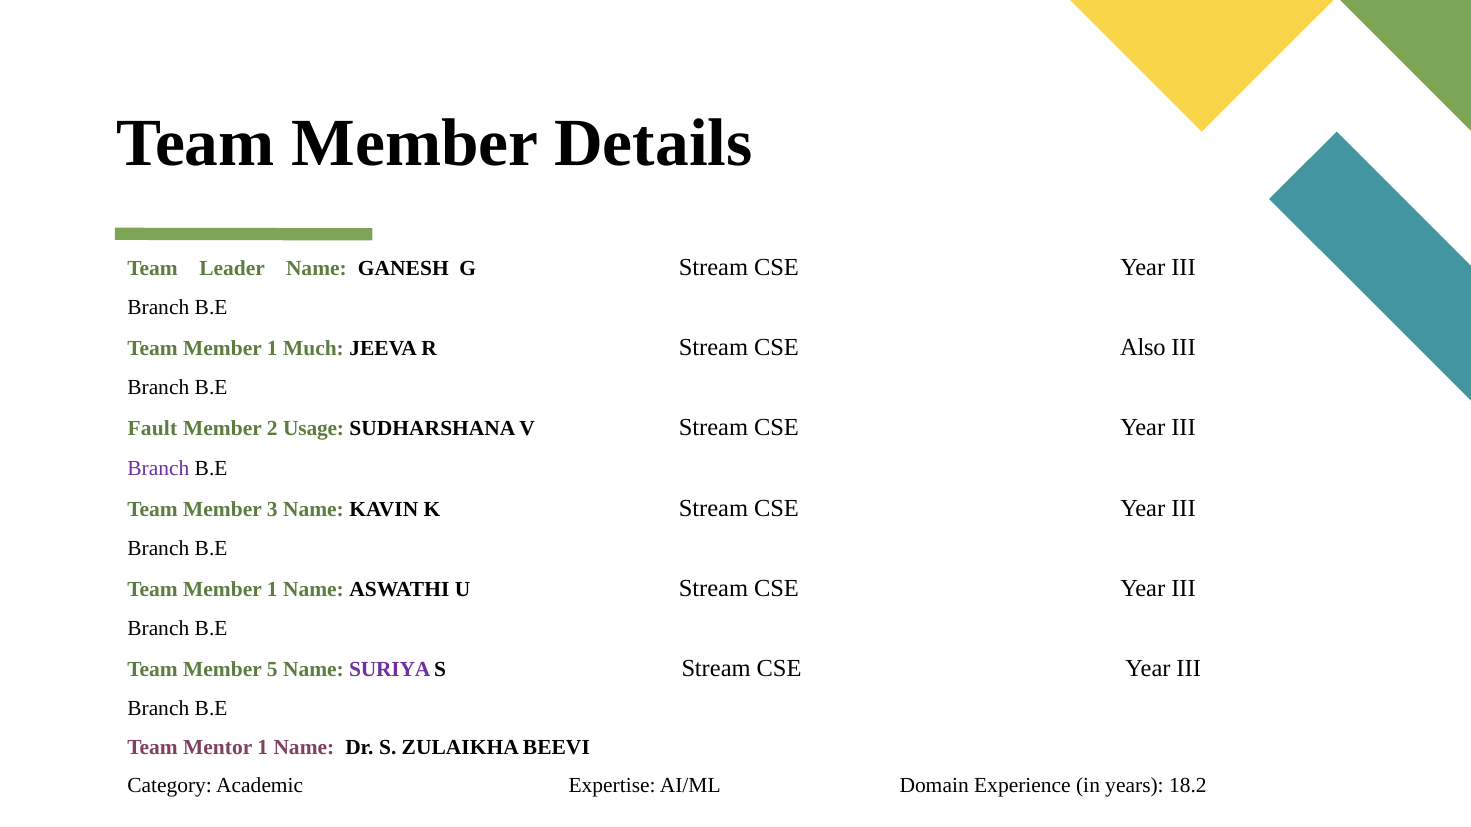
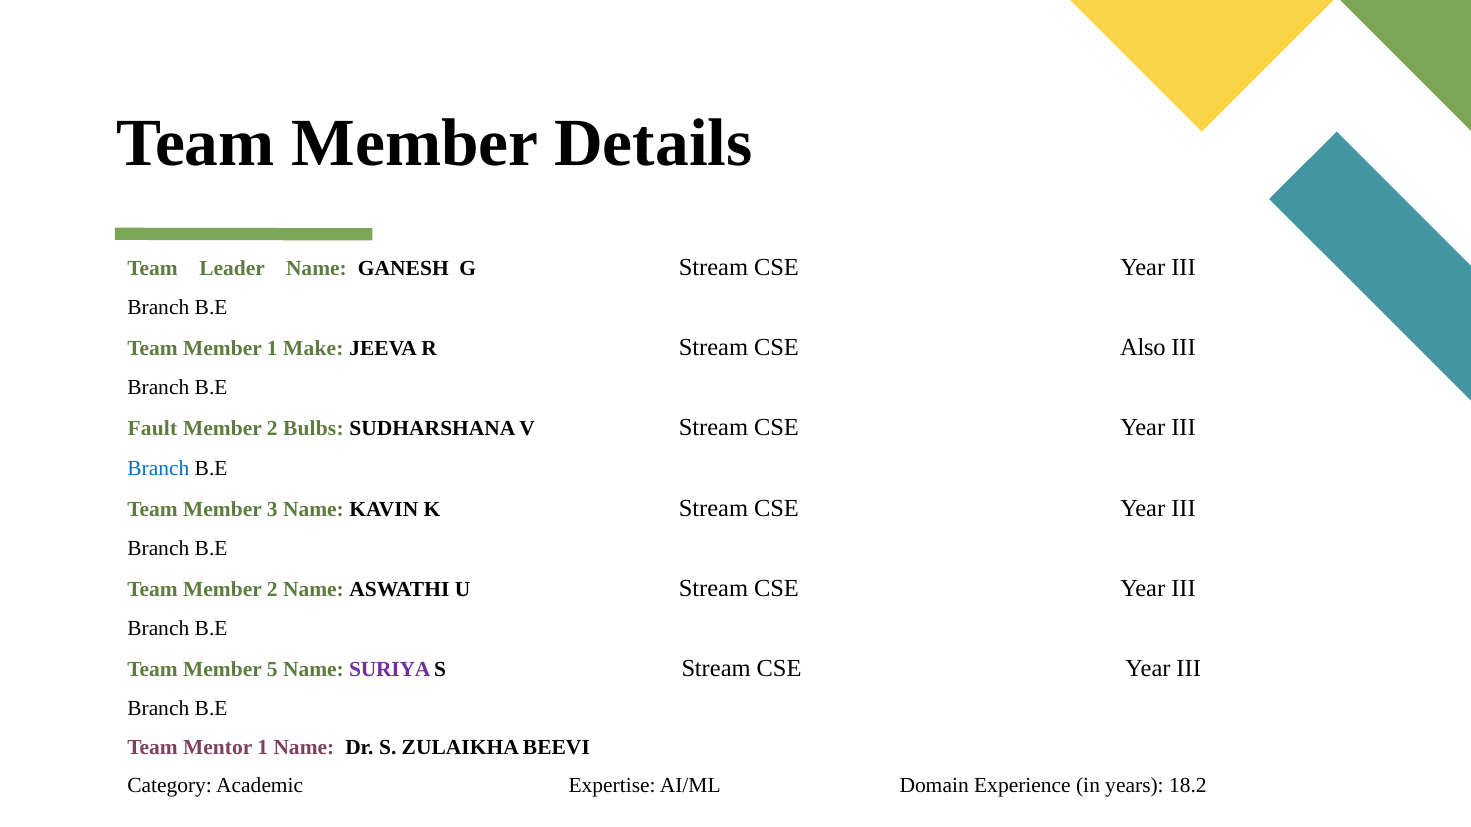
Much: Much -> Make (313, 349)
Usage: Usage -> Bulbs (313, 429)
Branch colour: purple -> blue (158, 468)
1: 1 -> 2 (272, 590)
